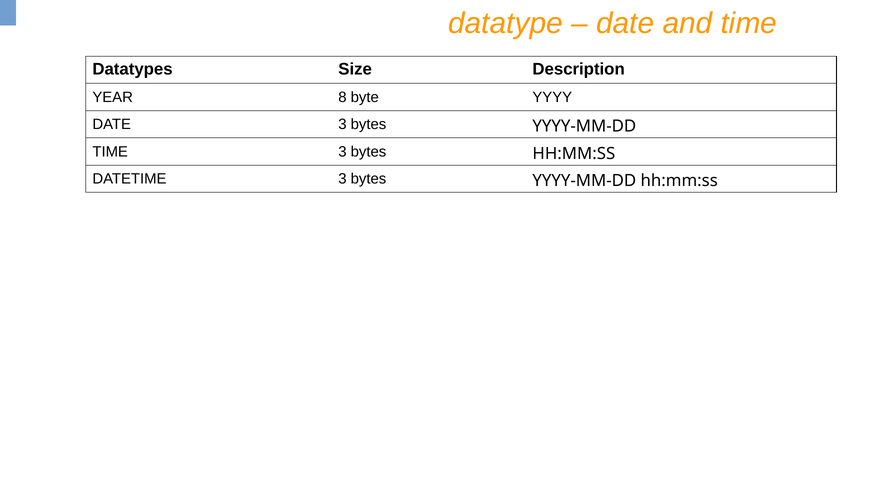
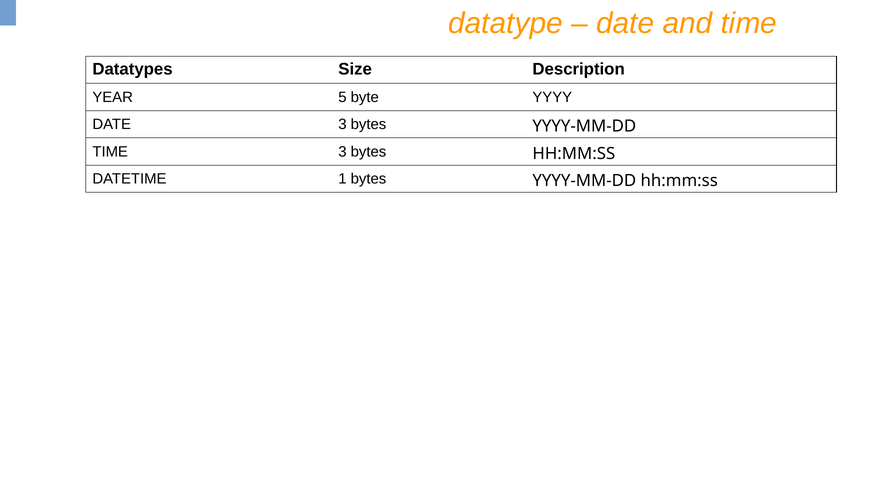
8: 8 -> 5 (342, 97)
DATETIME 3: 3 -> 1 (342, 179)
